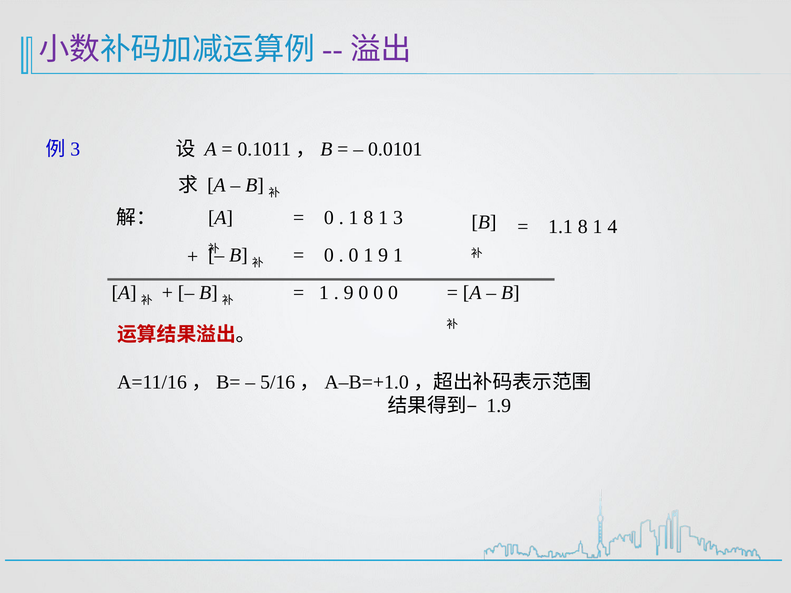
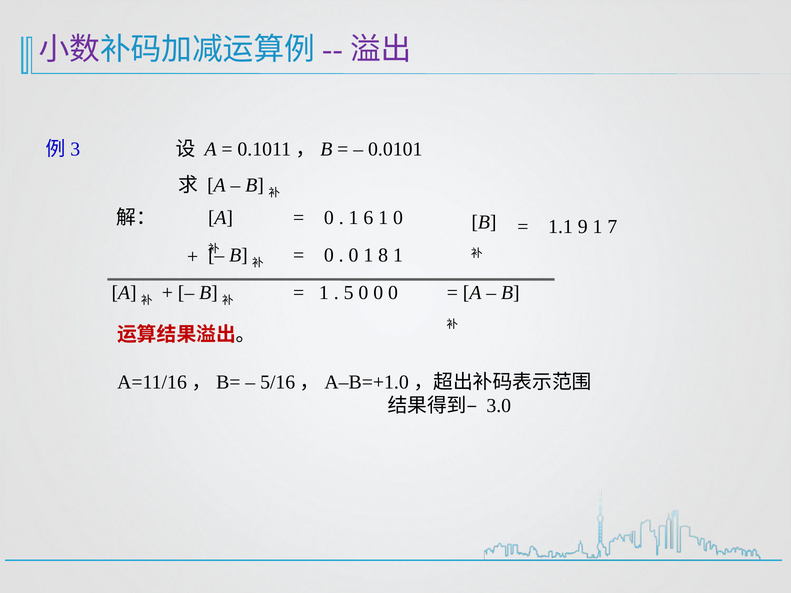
1 8: 8 -> 6 (368, 218)
1 3: 3 -> 0 (398, 218)
1.1 8: 8 -> 9 (583, 227)
4: 4 -> 7 (612, 227)
1 9: 9 -> 8 (383, 255)
9: 9 -> 5 (349, 293)
1.9: 1.9 -> 3.0 (499, 406)
